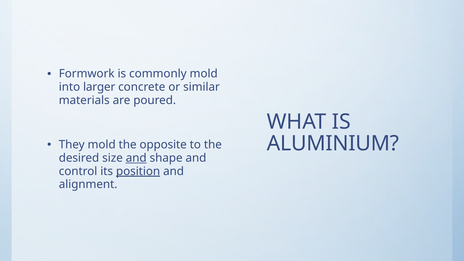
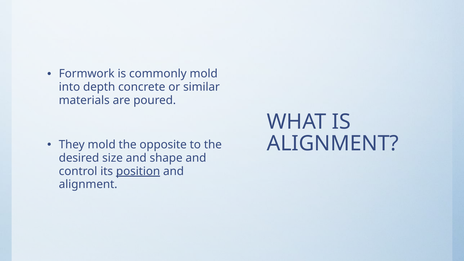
larger: larger -> depth (99, 87)
ALUMINIUM: ALUMINIUM -> ALIGNMENT (333, 143)
and underline: present -> none (136, 158)
